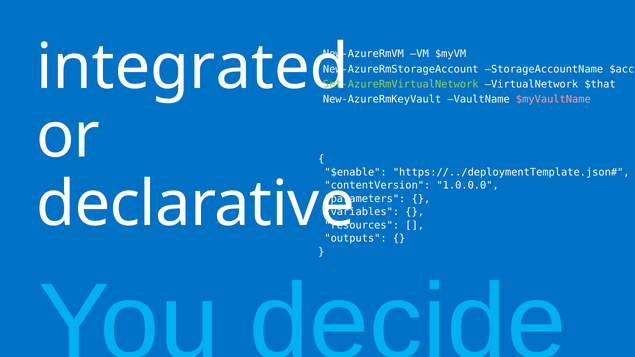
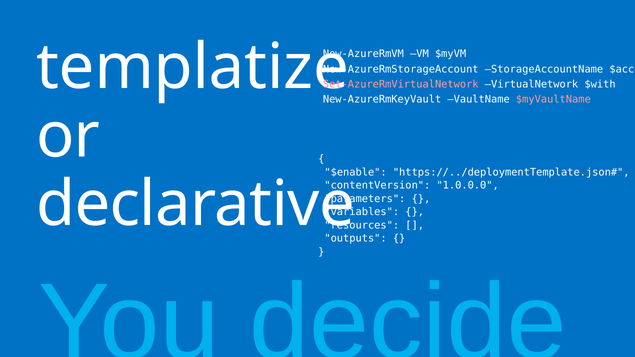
integrated: integrated -> templatize (193, 67)
Set-AzureRmVirtualNetwork colour: light green -> pink (401, 84)
$that: $that -> $with (600, 84)
